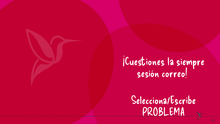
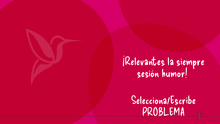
¡Cuestiones: ¡Cuestiones -> ¡Relevantes (144, 61)
correo: correo -> humor (175, 73)
